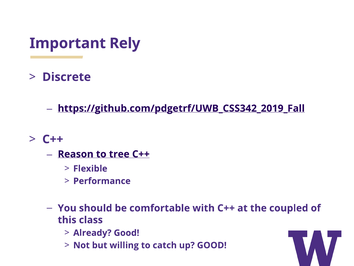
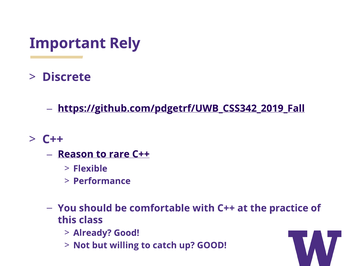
tree: tree -> rare (119, 154)
coupled: coupled -> practice (289, 208)
